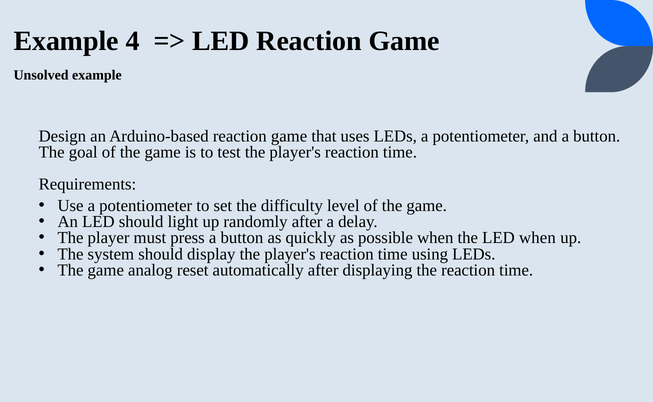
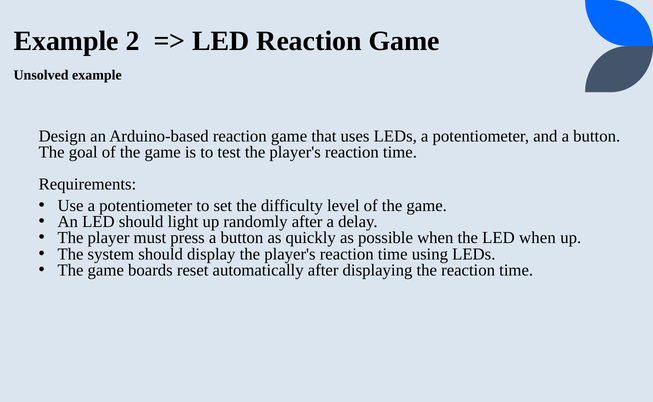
4: 4 -> 2 (133, 41)
analog: analog -> boards (150, 270)
